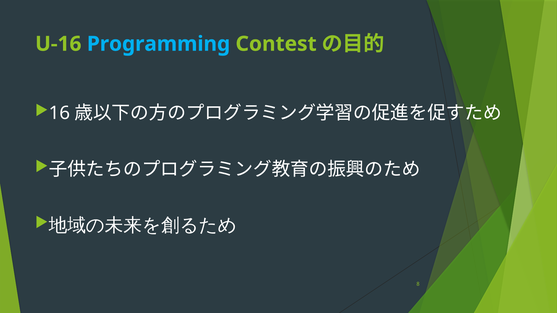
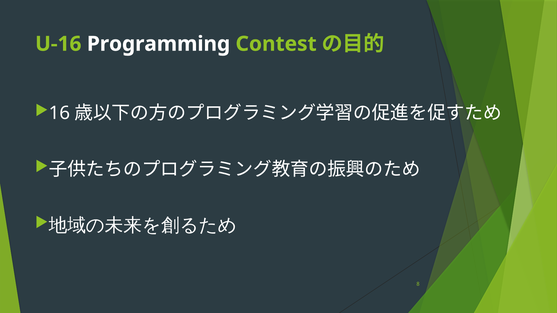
Programming colour: light blue -> white (159, 44)
